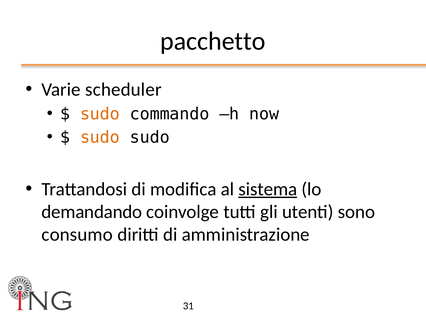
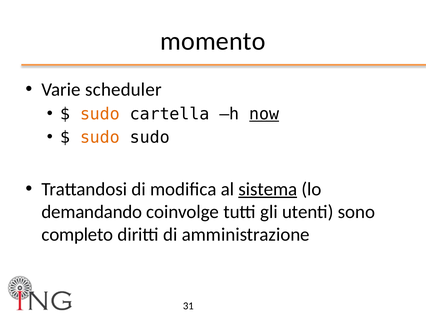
pacchetto: pacchetto -> momento (213, 41)
commando: commando -> cartella (170, 114)
now underline: none -> present (264, 114)
consumo: consumo -> completo (77, 234)
